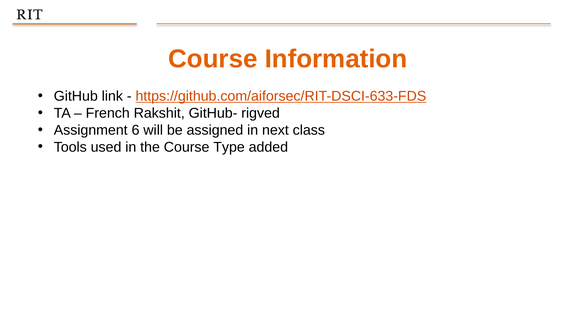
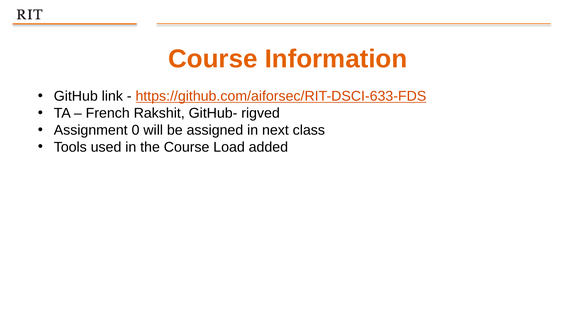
6: 6 -> 0 (136, 130)
Type: Type -> Load (229, 147)
